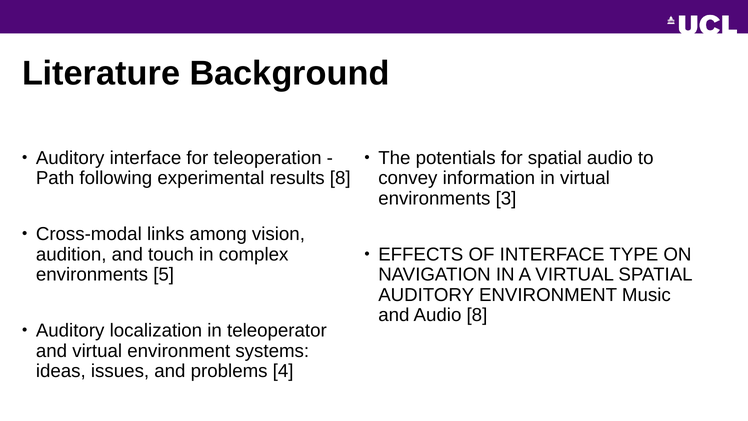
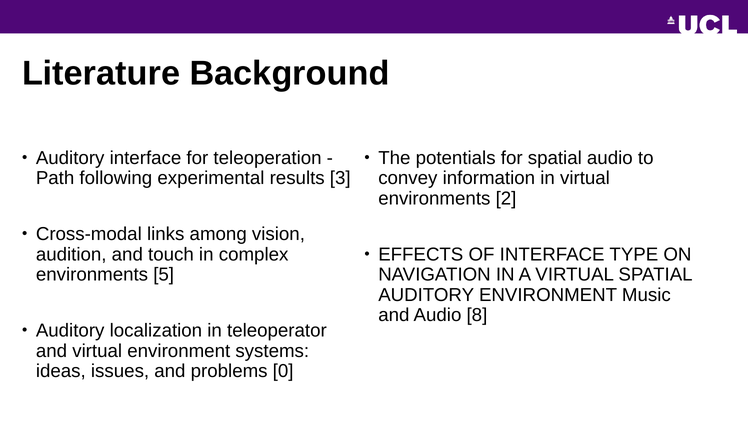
results 8: 8 -> 3 (340, 178)
3: 3 -> 2 (506, 198)
4: 4 -> 0 (283, 371)
